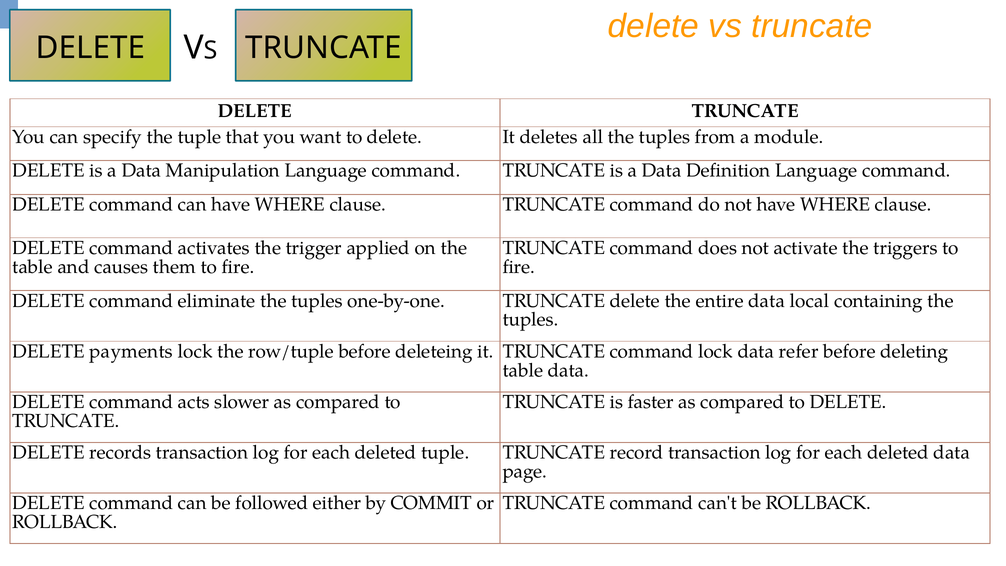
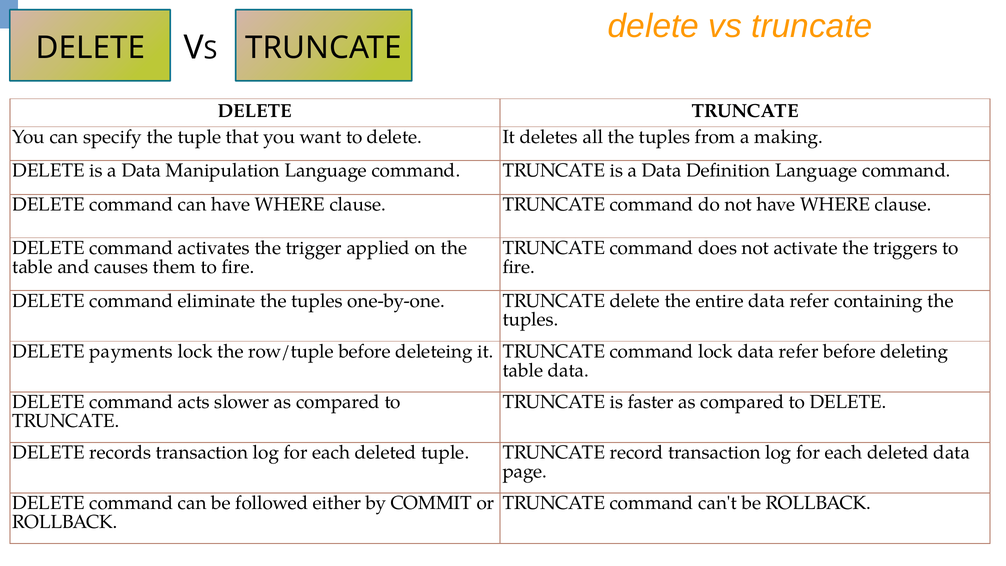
module: module -> making (789, 137)
entire data local: local -> refer (809, 301)
